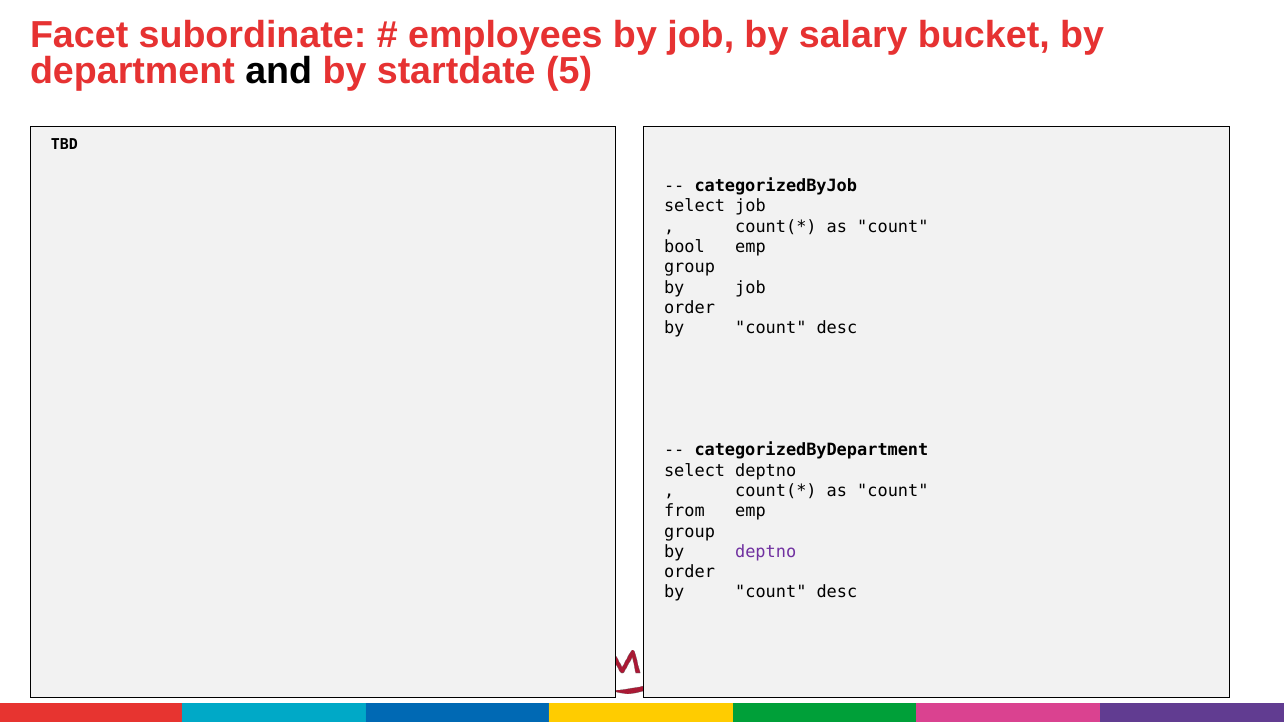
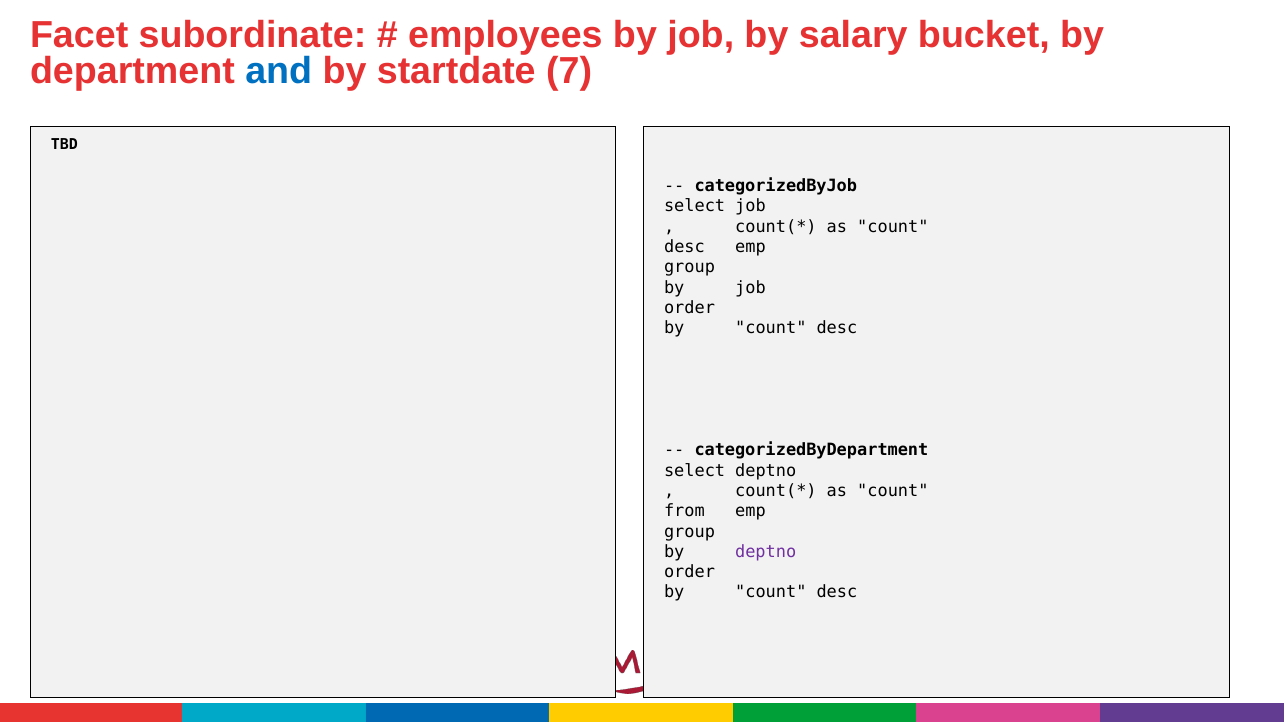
and colour: black -> blue (279, 71)
5: 5 -> 7 (569, 71)
bool: bool -> desc (684, 247)
